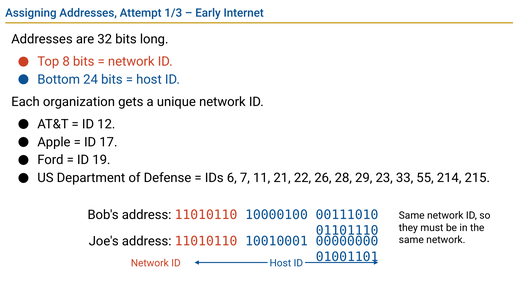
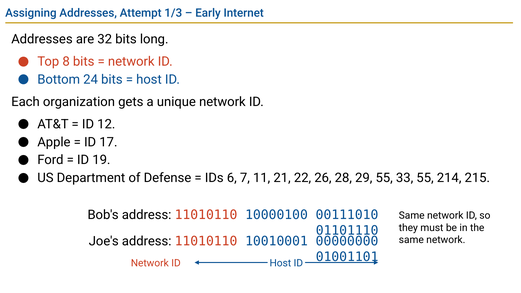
29 23: 23 -> 55 (384, 178)
